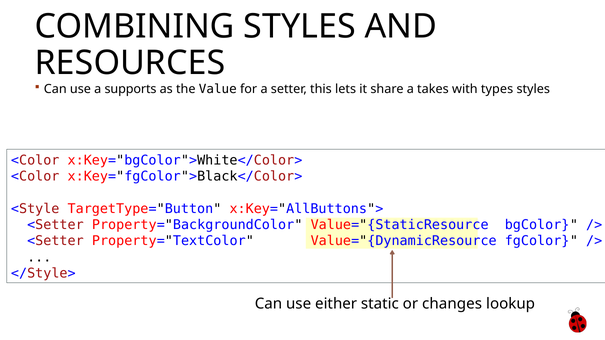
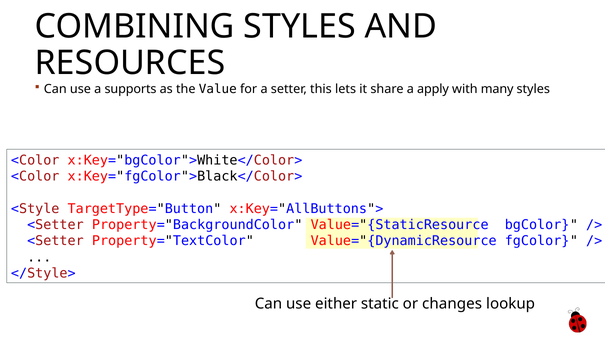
takes: takes -> apply (433, 89)
types: types -> many (497, 89)
